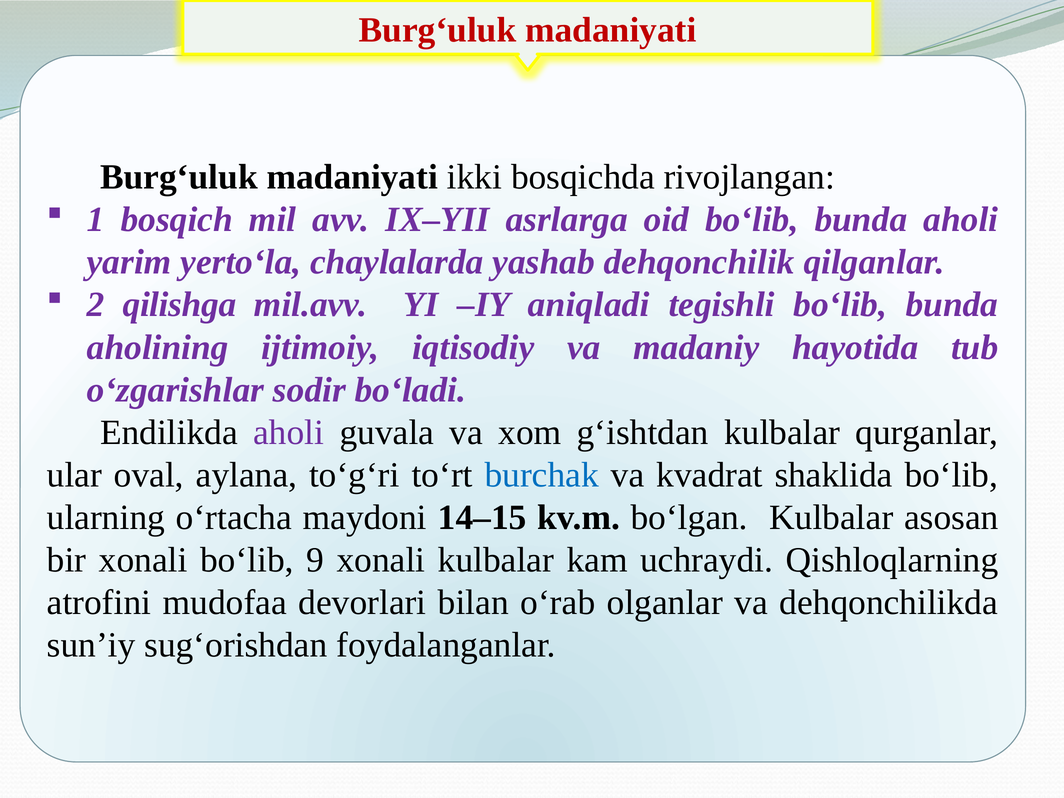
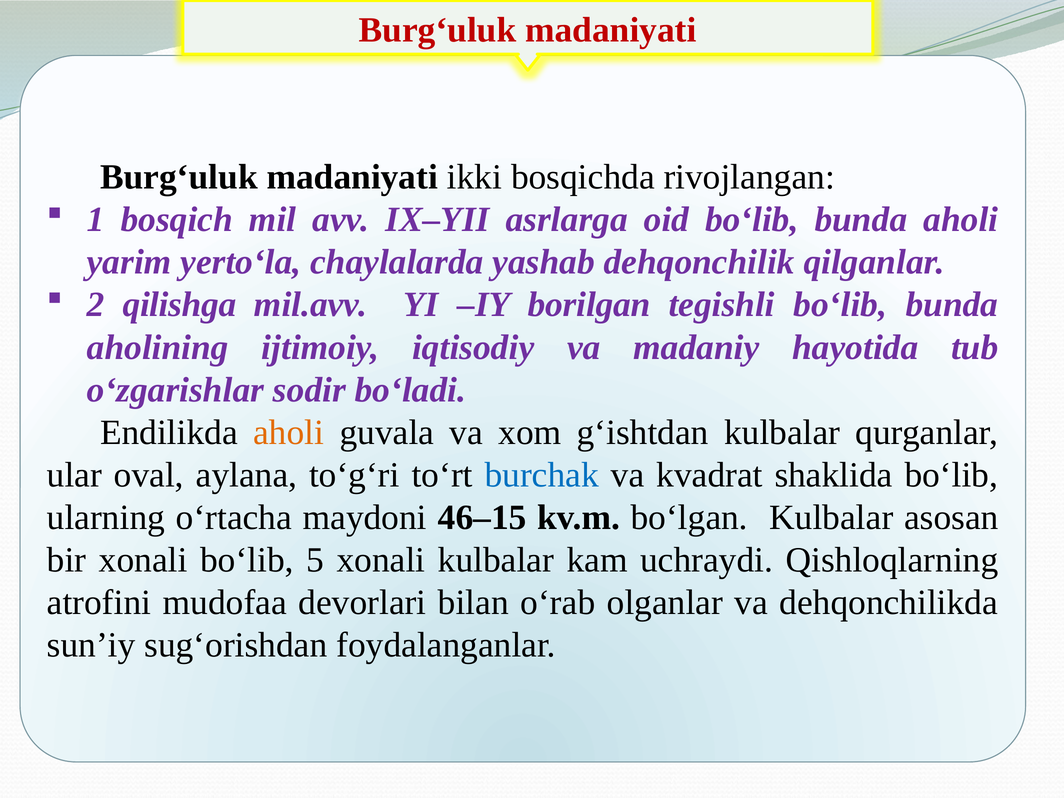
aniqladi: aniqladi -> borilgan (589, 305)
aholi colour: purple -> orange (289, 432)
14–15: 14–15 -> 46–15 (482, 518)
9: 9 -> 5 (315, 560)
